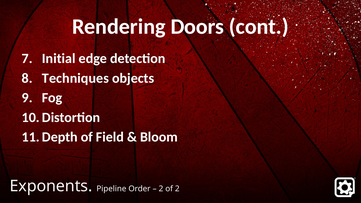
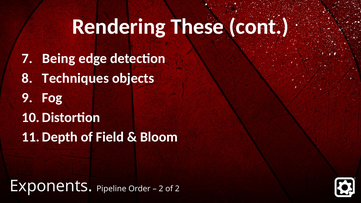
Doors: Doors -> These (197, 27)
Initial: Initial -> Being (59, 59)
